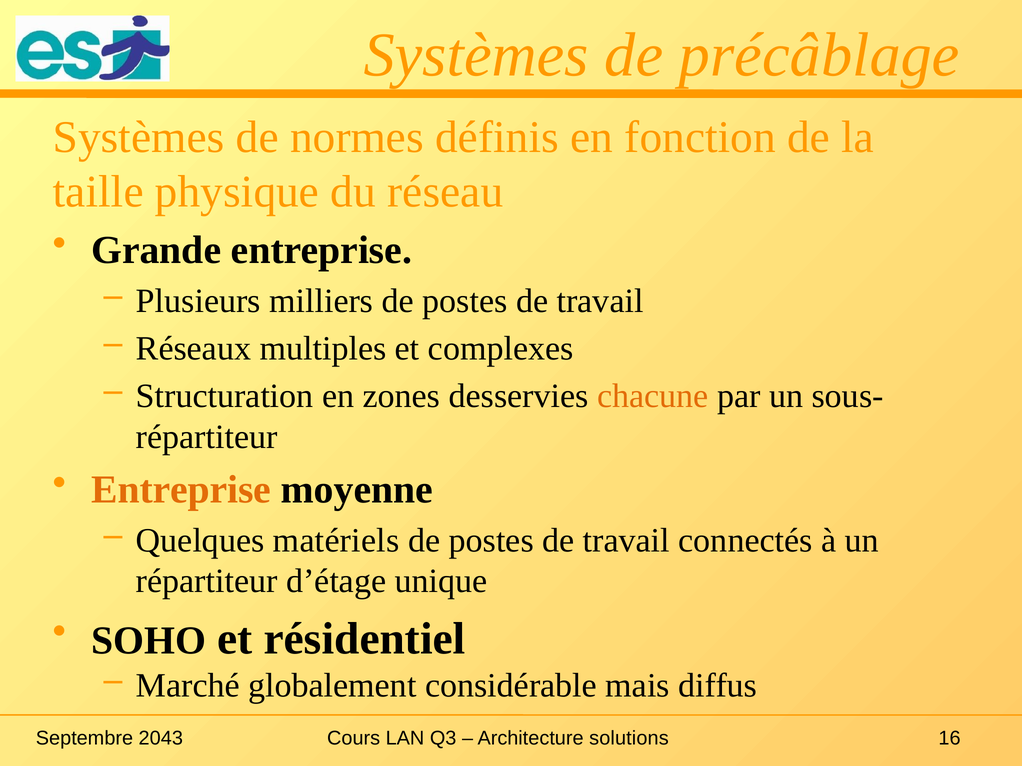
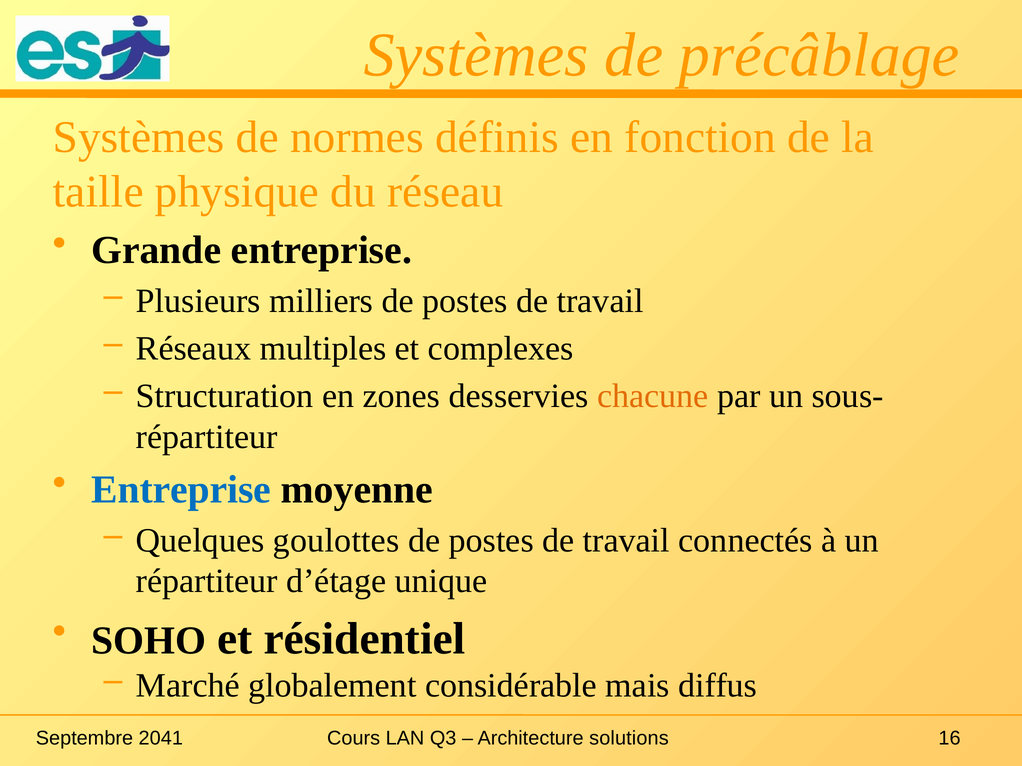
Entreprise colour: orange -> blue (181, 490)
matériels: matériels -> goulottes (336, 541)
2043: 2043 -> 2041 (161, 739)
